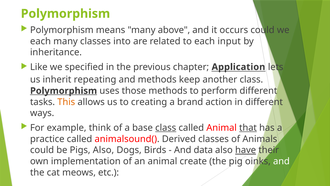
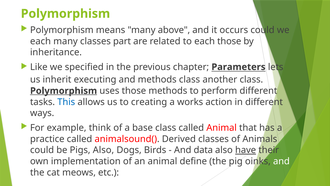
into: into -> part (122, 41)
each input: input -> those (229, 41)
Application: Application -> Parameters (238, 67)
repeating: repeating -> executing (95, 80)
methods keep: keep -> class (190, 80)
This colour: orange -> blue (66, 102)
brand: brand -> works (190, 102)
class underline: present -> none (166, 128)
that underline: present -> none (248, 128)
create: create -> define (193, 161)
